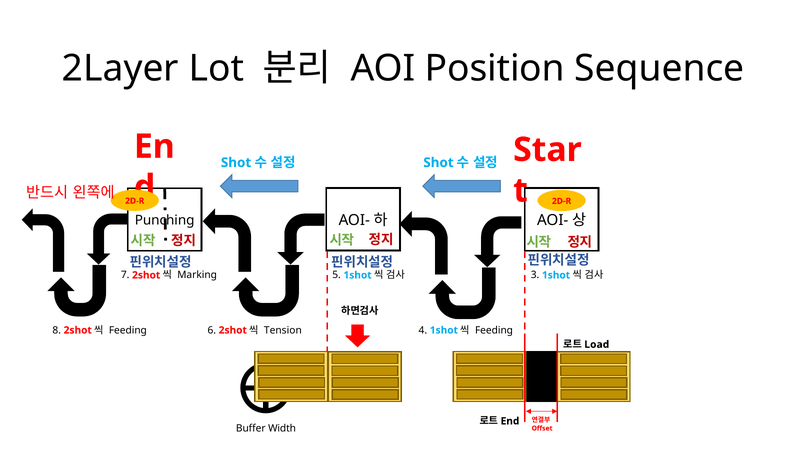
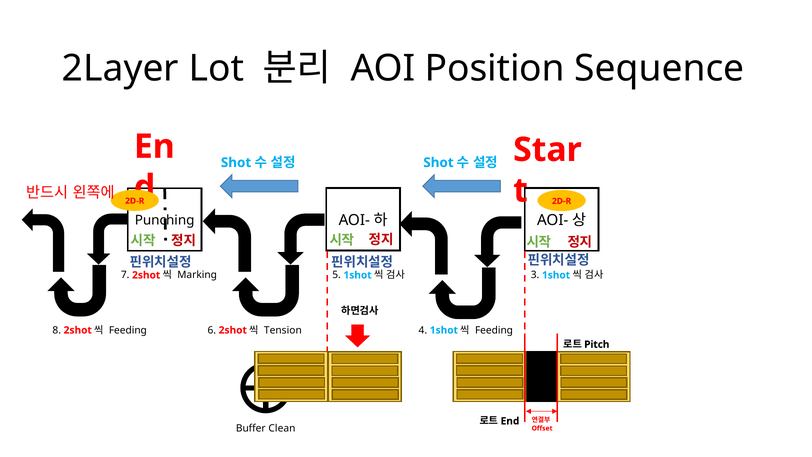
Load: Load -> Pitch (597, 344)
Width: Width -> Clean (282, 428)
